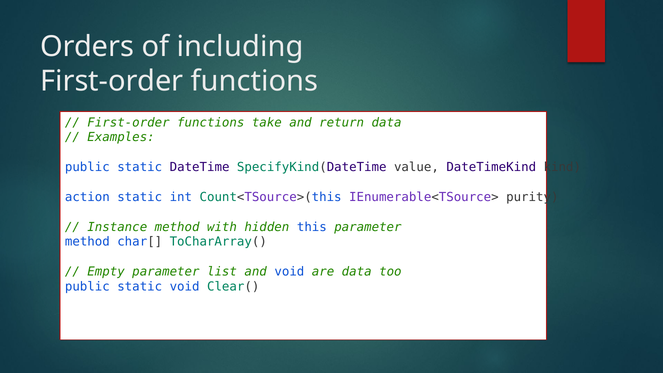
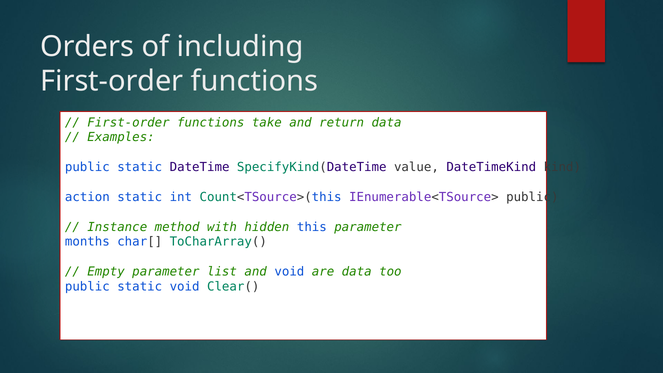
IEnumerable<TSource> purity: purity -> public (532, 197)
method: method -> months (87, 242)
